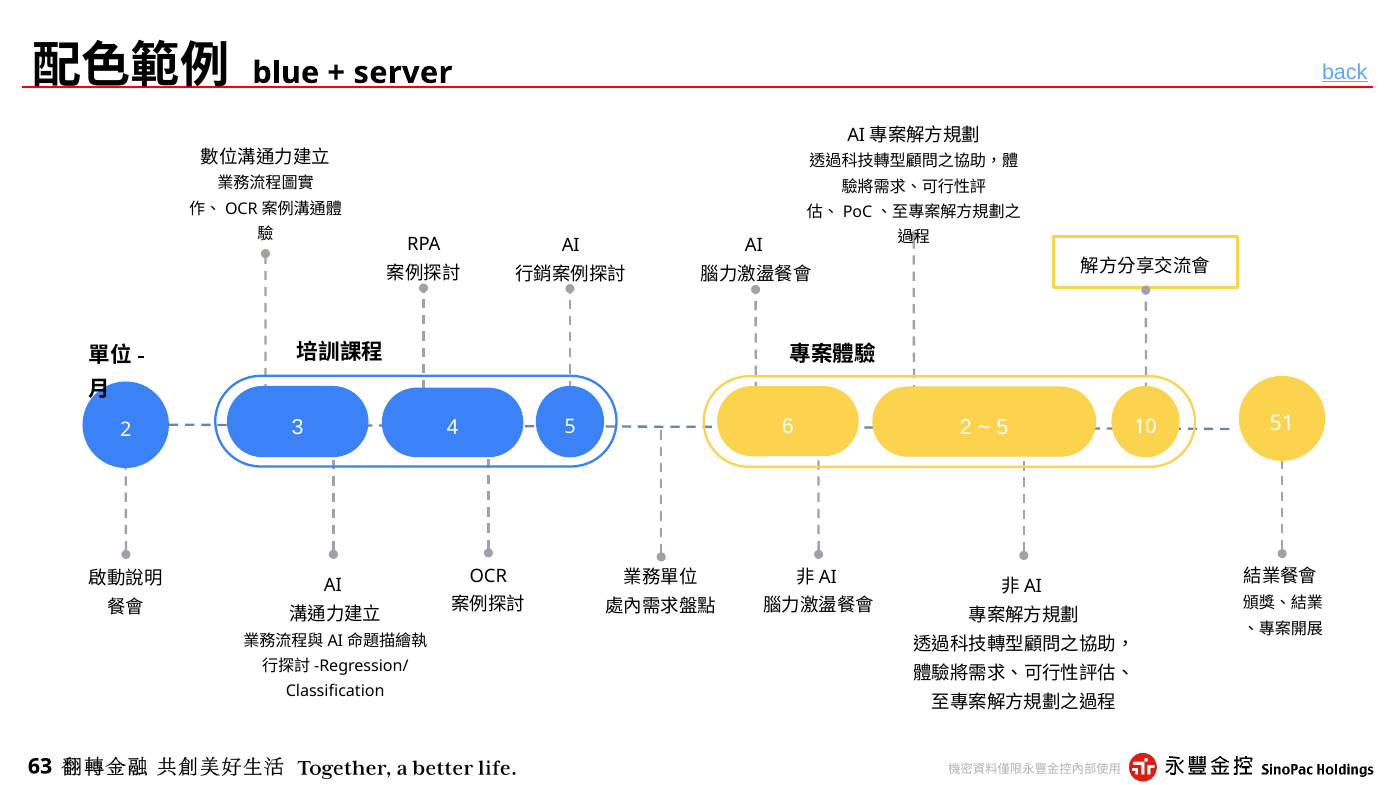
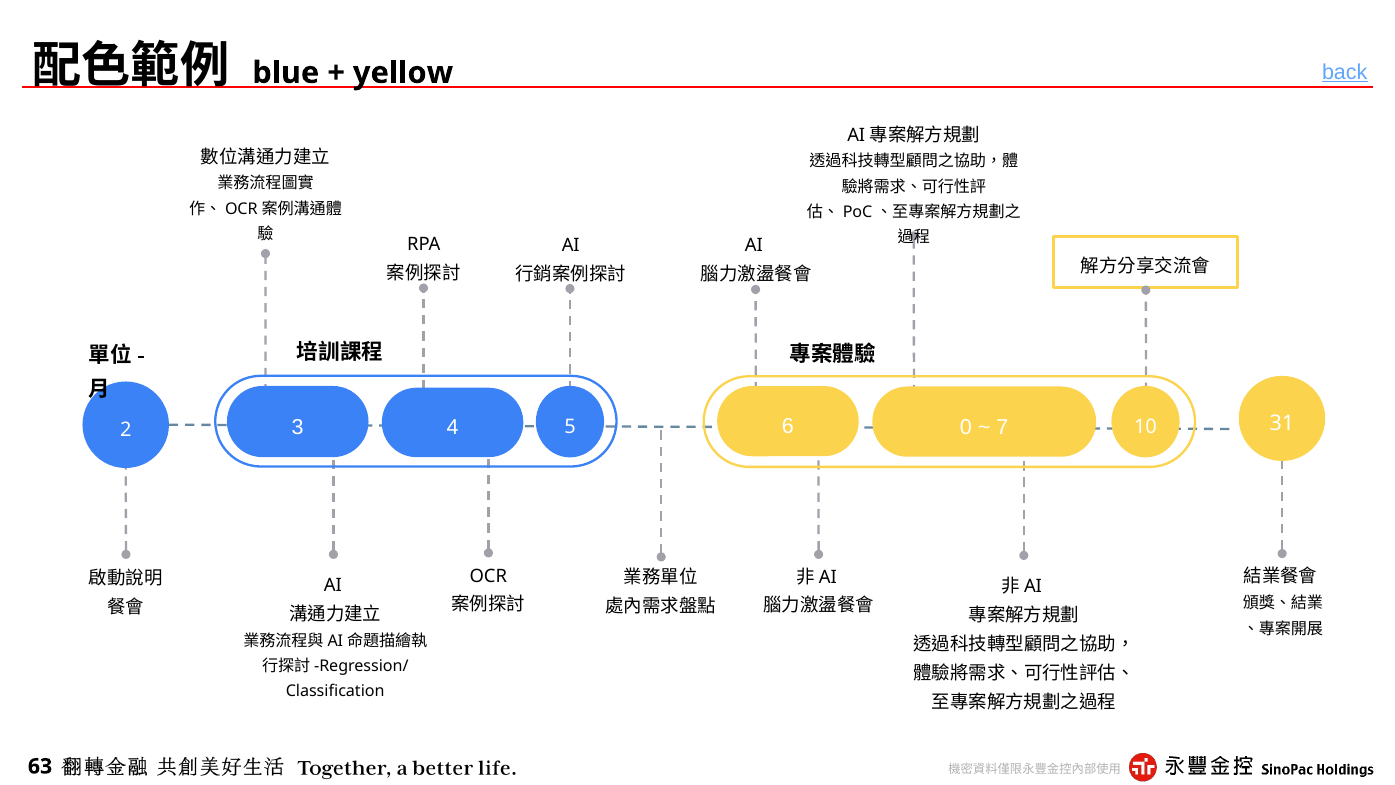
server: server -> yellow (403, 73)
6 2: 2 -> 0 (966, 427)
5: 5 -> 7 (1002, 427)
51: 51 -> 31 (1282, 424)
